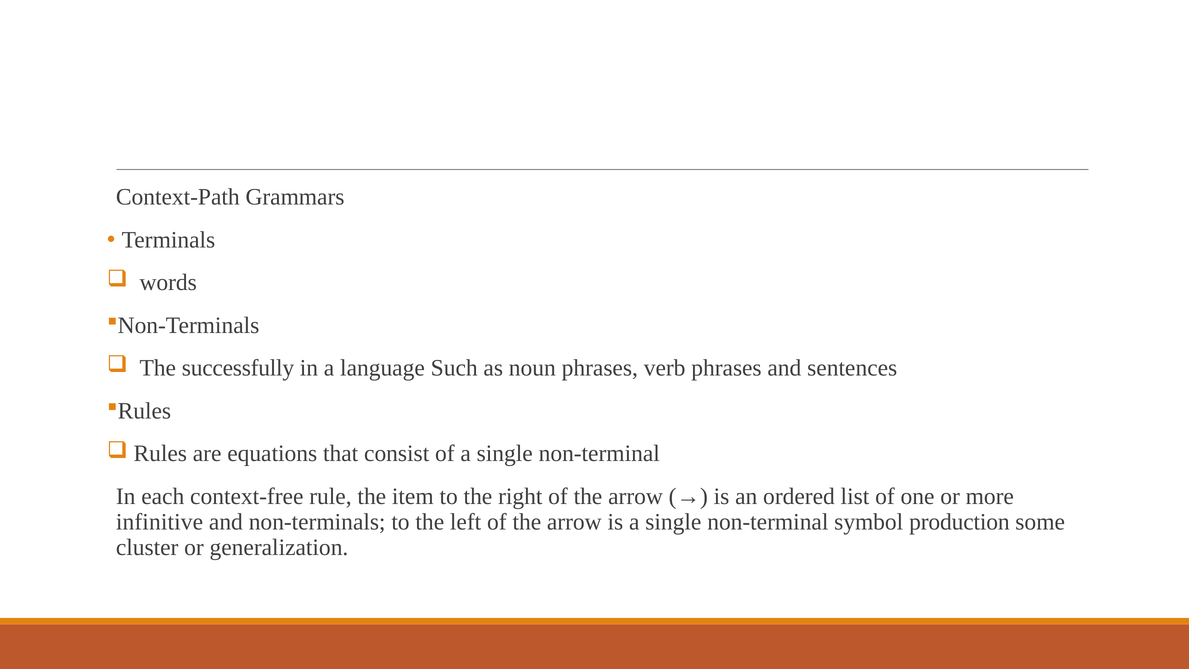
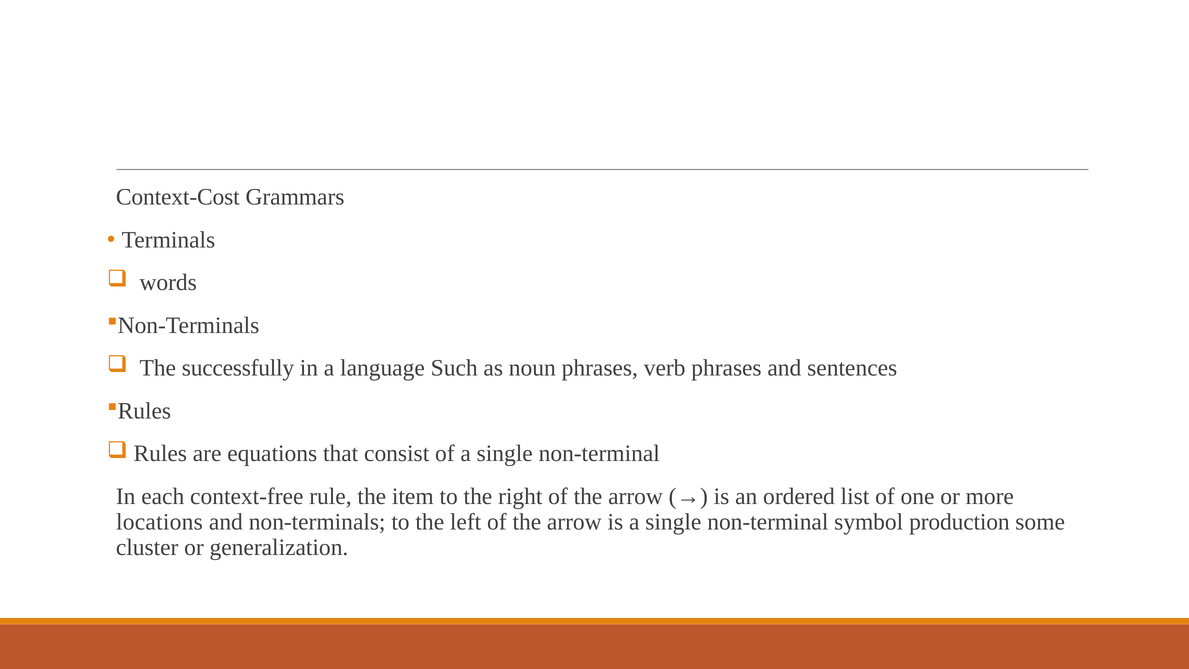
Context-Path: Context-Path -> Context-Cost (178, 197)
infinitive: infinitive -> locations (159, 522)
